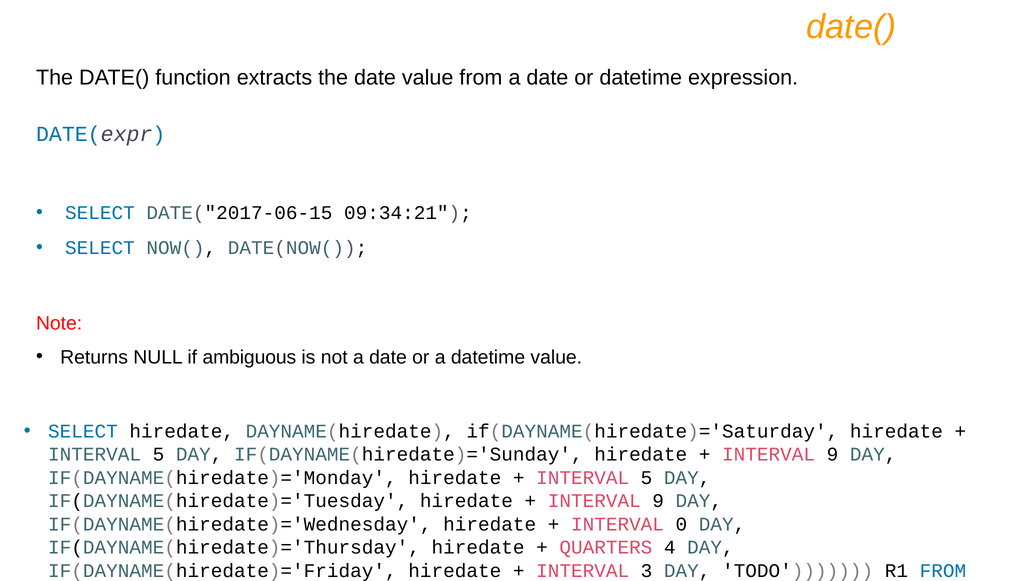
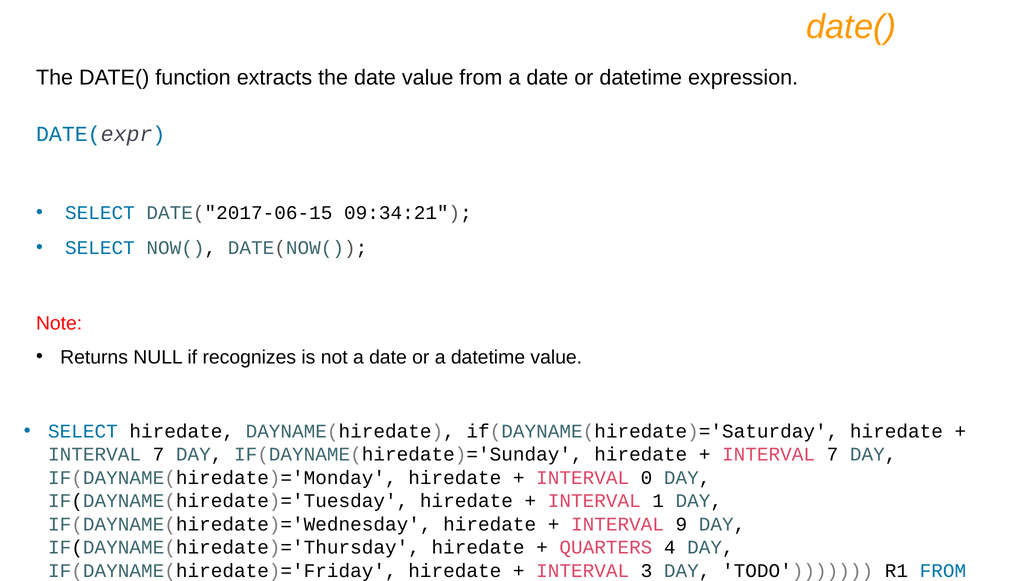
ambiguous: ambiguous -> recognizes (249, 357)
5: 5 -> 7 (158, 454)
9: 9 -> 7 (832, 454)
5: 5 -> 0 (647, 478)
9: 9 -> 1 (658, 501)
0: 0 -> 9 (681, 524)
